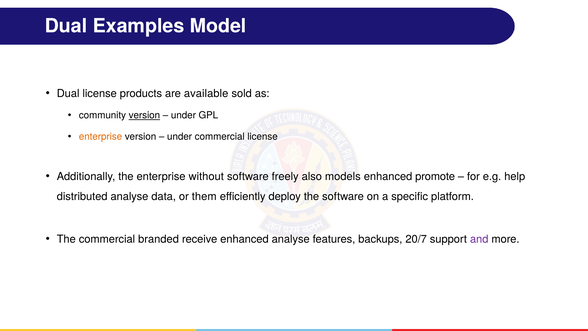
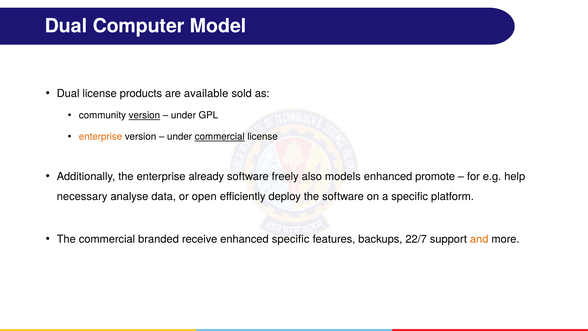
Examples: Examples -> Computer (139, 26)
commercial underline: none -> present (220, 137)
without: without -> already (206, 176)
distributed: distributed -> necessary (82, 196)
them: them -> open (204, 196)
enhanced analyse: analyse -> specific (291, 239)
20/7: 20/7 -> 22/7 (416, 239)
and colour: purple -> orange (479, 239)
